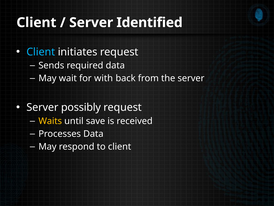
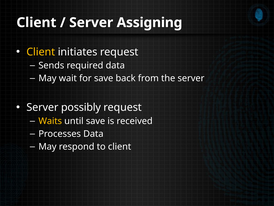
Identified: Identified -> Assigning (150, 23)
Client colour: light blue -> yellow (41, 52)
for with: with -> save (104, 78)
